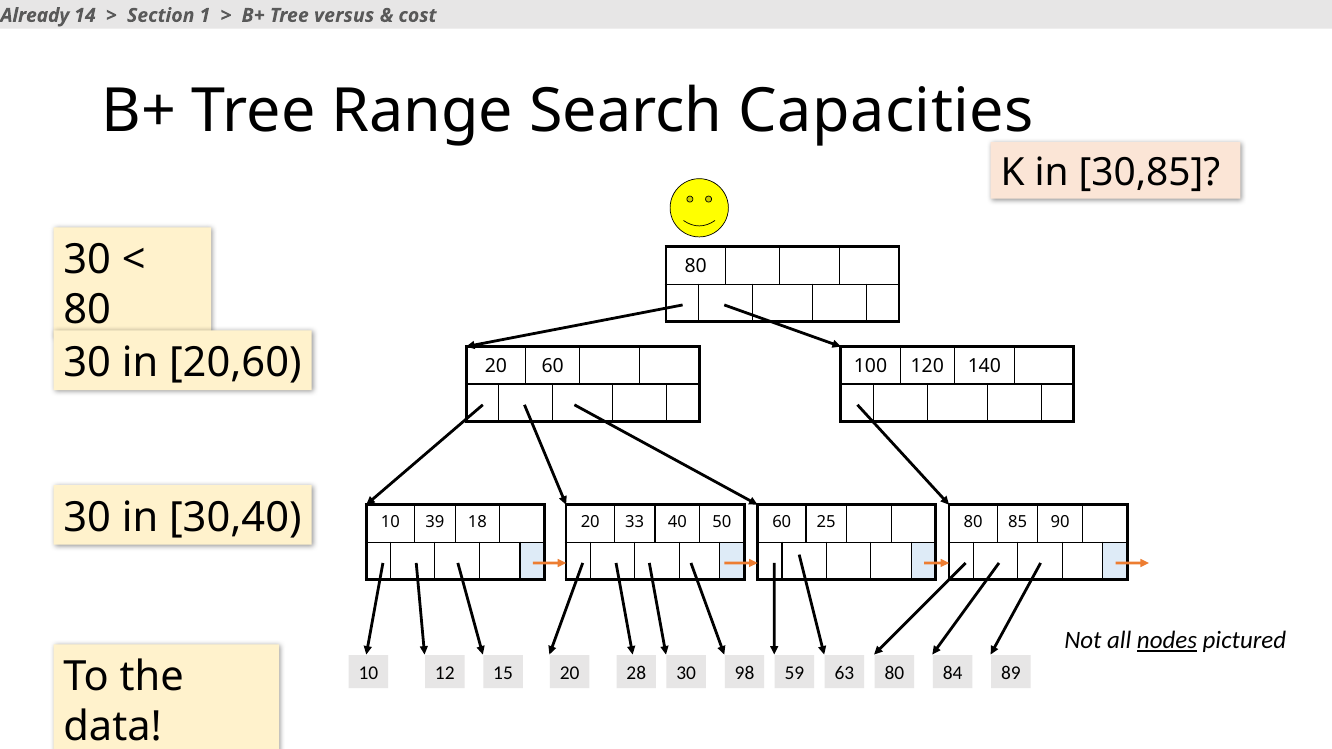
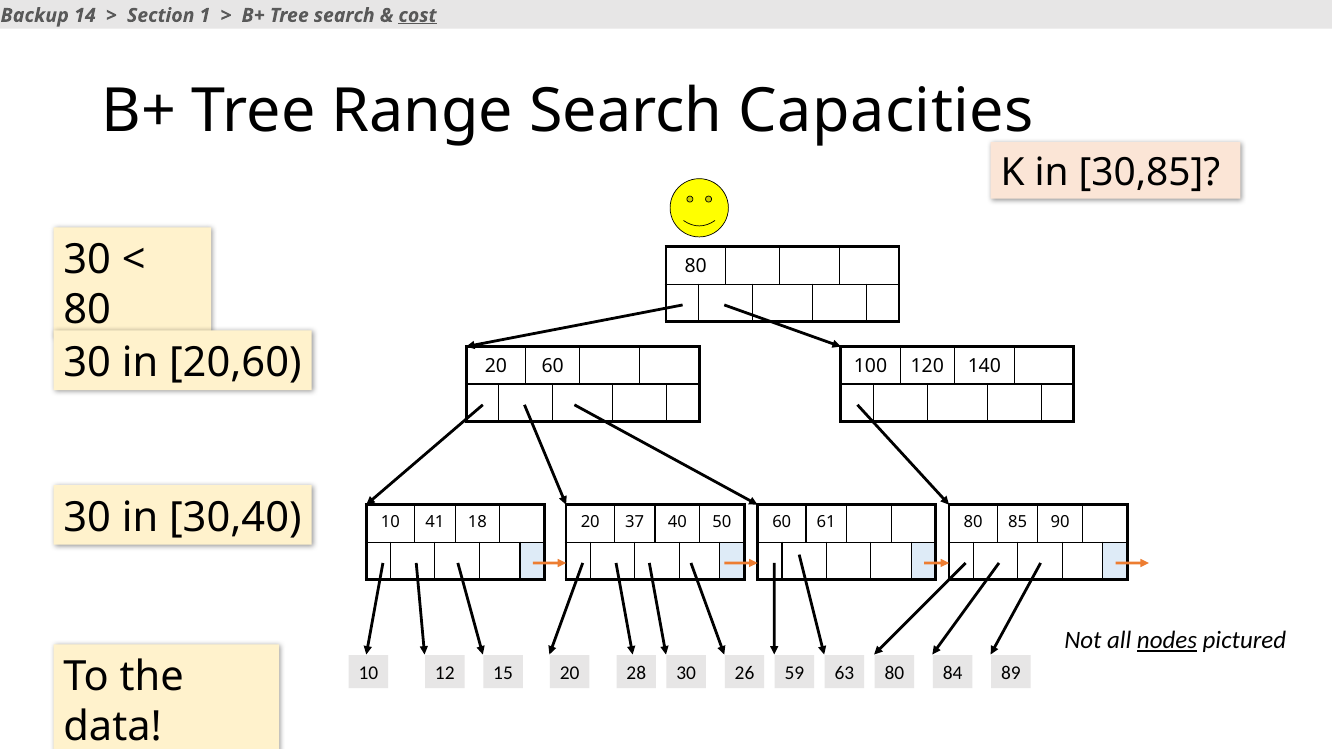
Already: Already -> Backup (35, 15)
Tree versus: versus -> search (344, 15)
cost underline: none -> present (417, 15)
39: 39 -> 41 (435, 522)
33: 33 -> 37 (635, 522)
25: 25 -> 61 (826, 522)
98: 98 -> 26 (745, 673)
